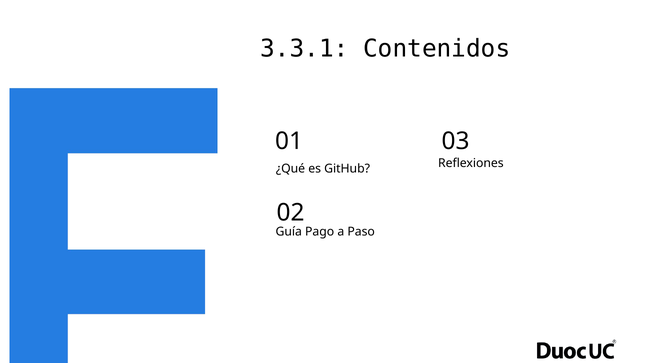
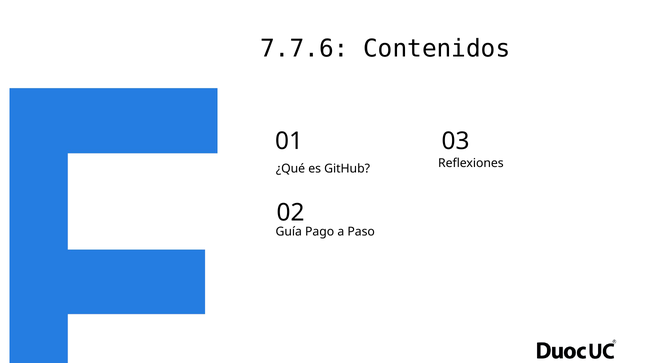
3.3.1: 3.3.1 -> 7.7.6 (304, 49)
